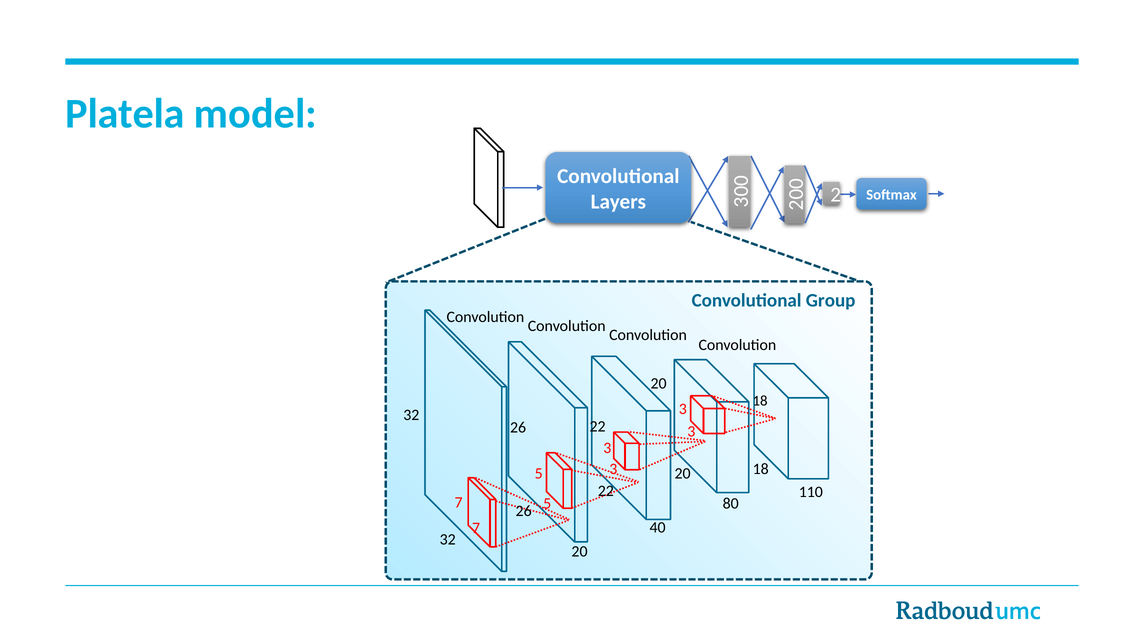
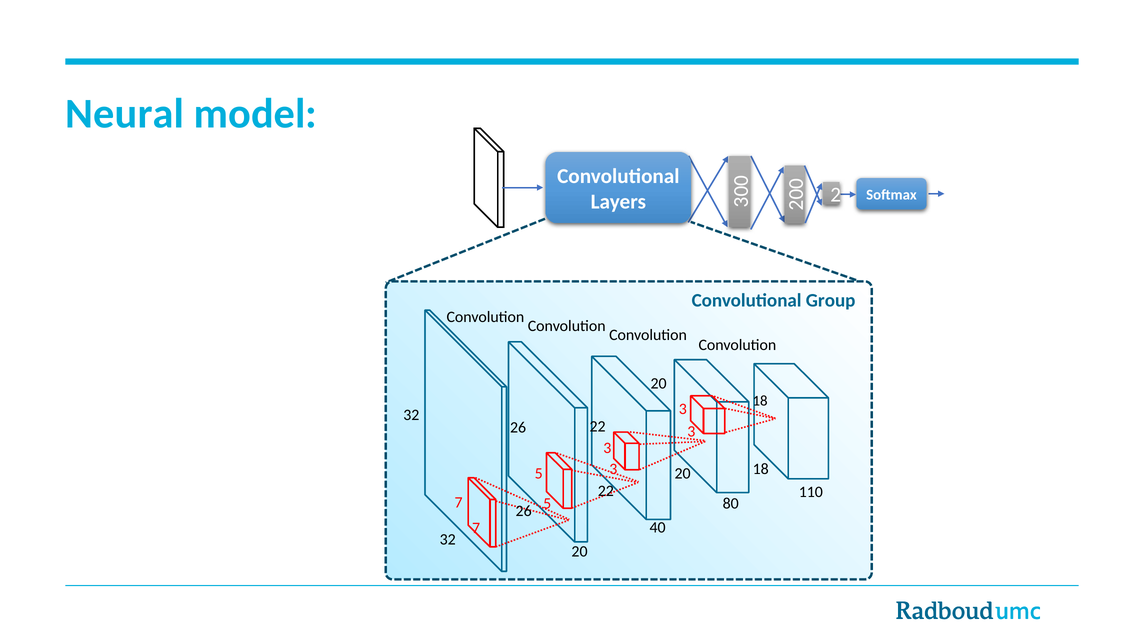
Platela: Platela -> Neural (125, 114)
